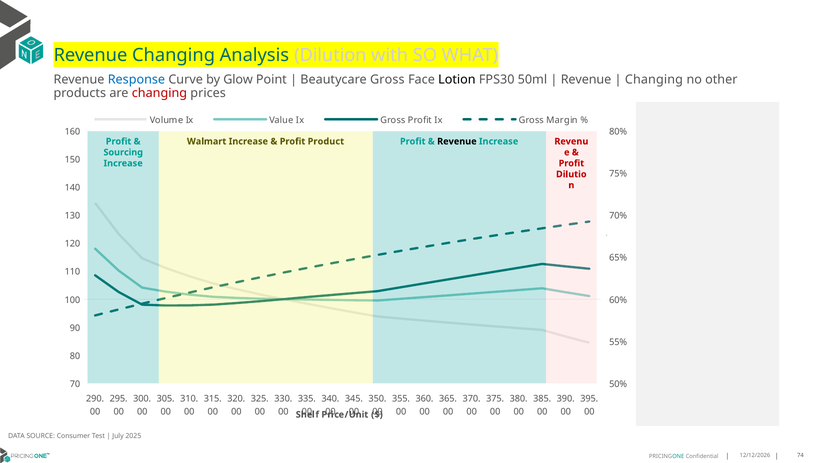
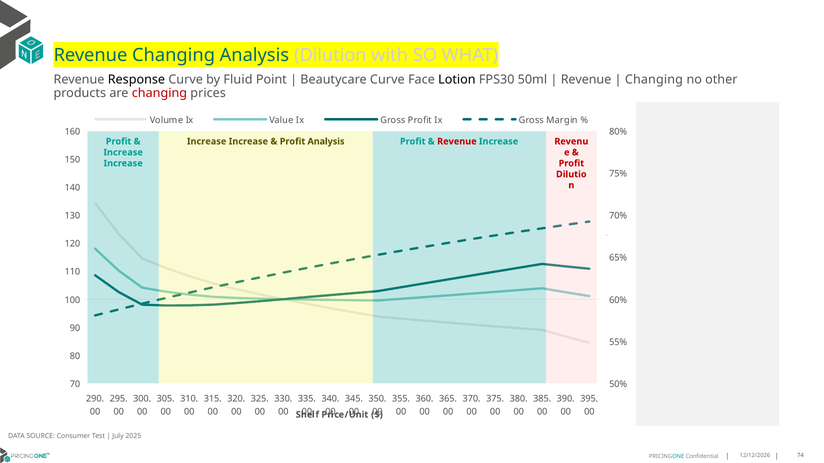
Response colour: blue -> black (136, 80)
Glow: Glow -> Fluid (238, 80)
Beautycare Gross: Gross -> Curve (387, 80)
Walmart: Walmart -> Increase (207, 142)
Profit Product: Product -> Analysis (326, 142)
Revenue colour: black -> red (457, 142)
Sourcing: Sourcing -> Increase (123, 153)
